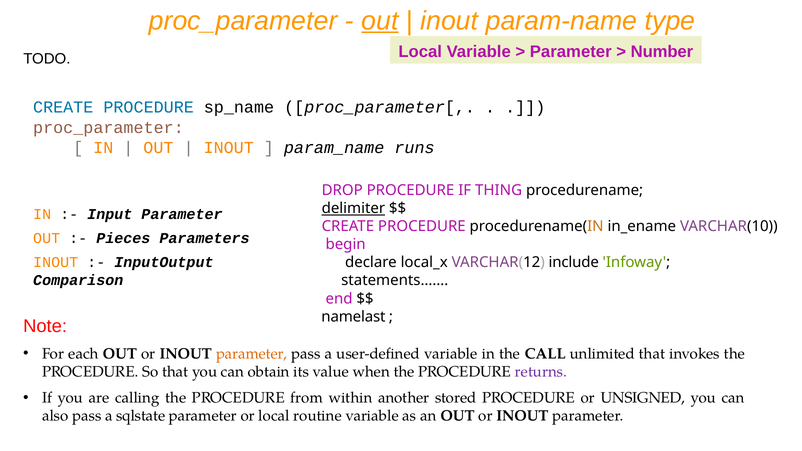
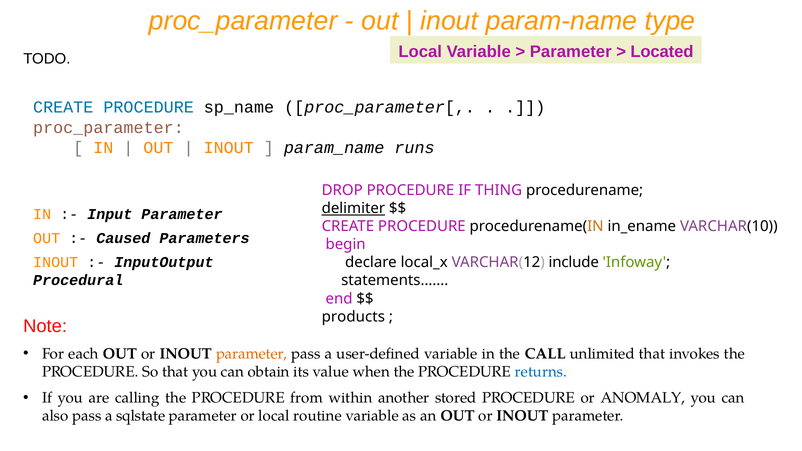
out underline: present -> none (380, 21)
Number: Number -> Located (662, 52)
Pieces: Pieces -> Caused (123, 238)
Comparison: Comparison -> Procedural (78, 280)
namelast: namelast -> products (353, 317)
returns colour: purple -> blue (541, 372)
UNSIGNED: UNSIGNED -> ANOMALY (643, 398)
